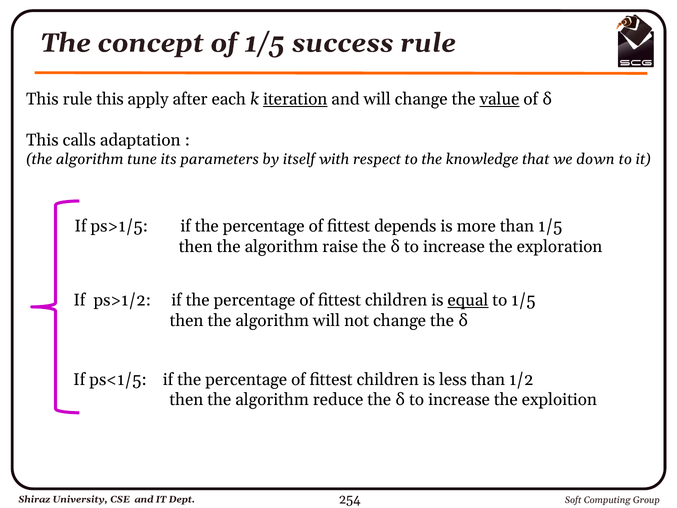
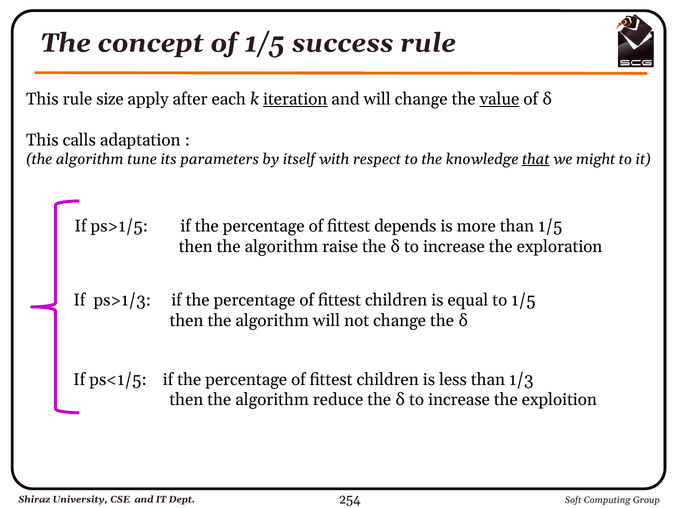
This rule this: this -> size (110, 99)
that underline: none -> present (536, 159)
down: down -> might (596, 159)
ps>1/2: ps>1/2 -> ps>1/3 (122, 300)
equal underline: present -> none (468, 300)
1/2: 1/2 -> 1/3 (521, 379)
